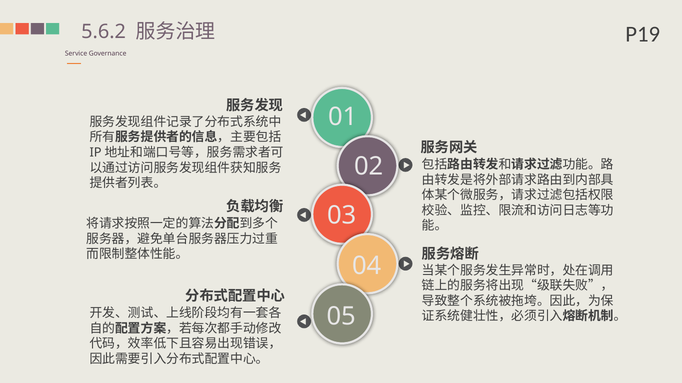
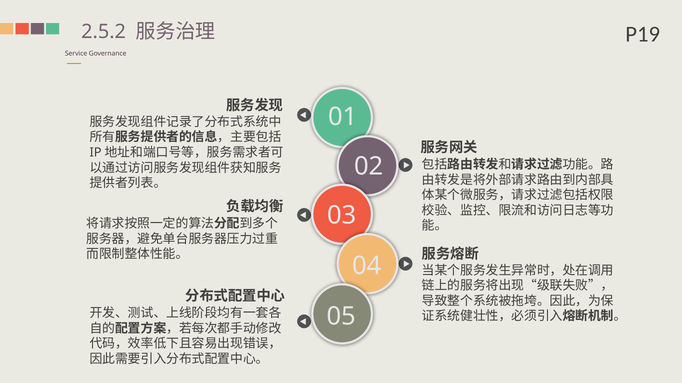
5.6.2: 5.6.2 -> 2.5.2 (104, 32)
